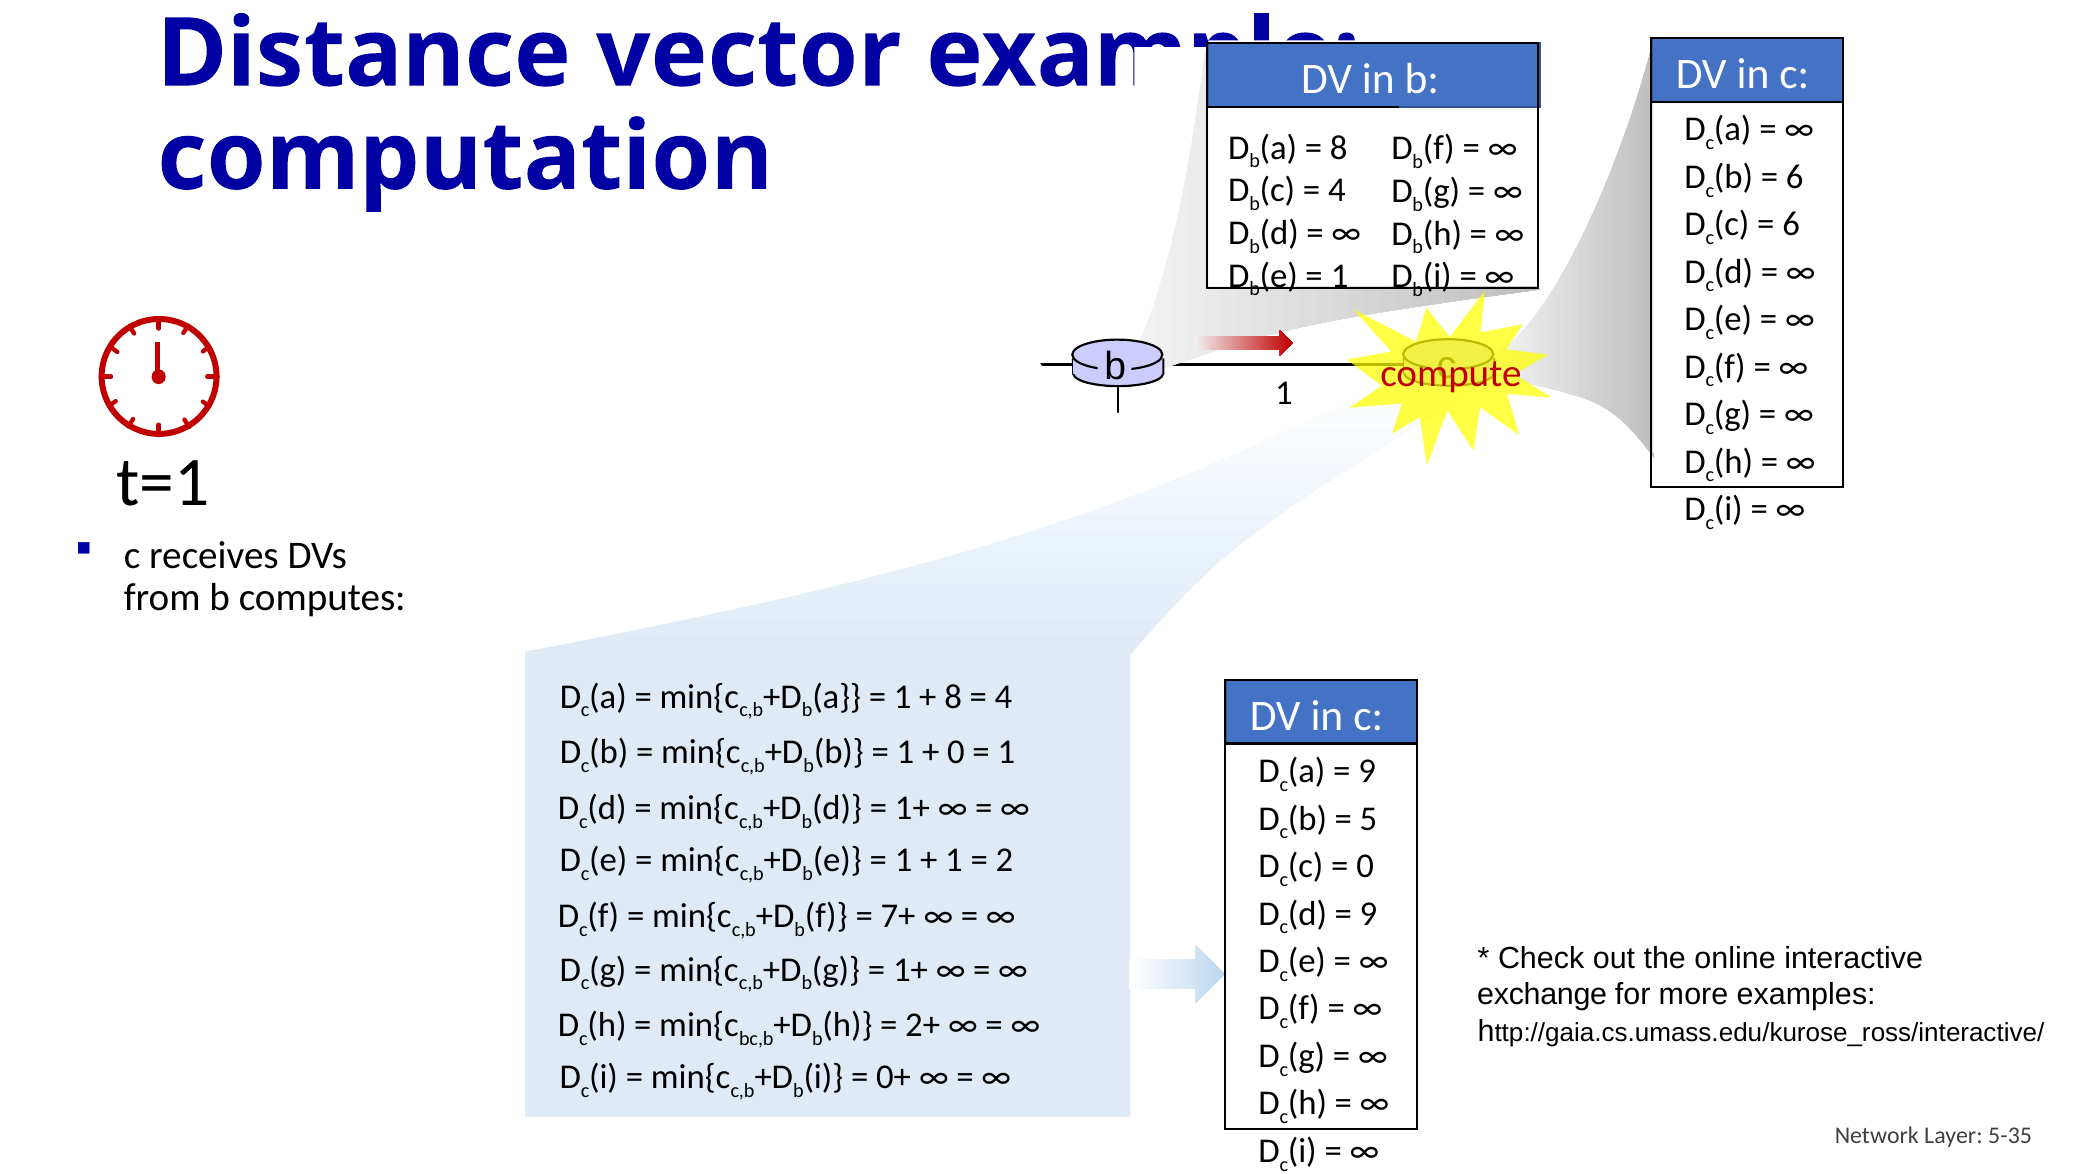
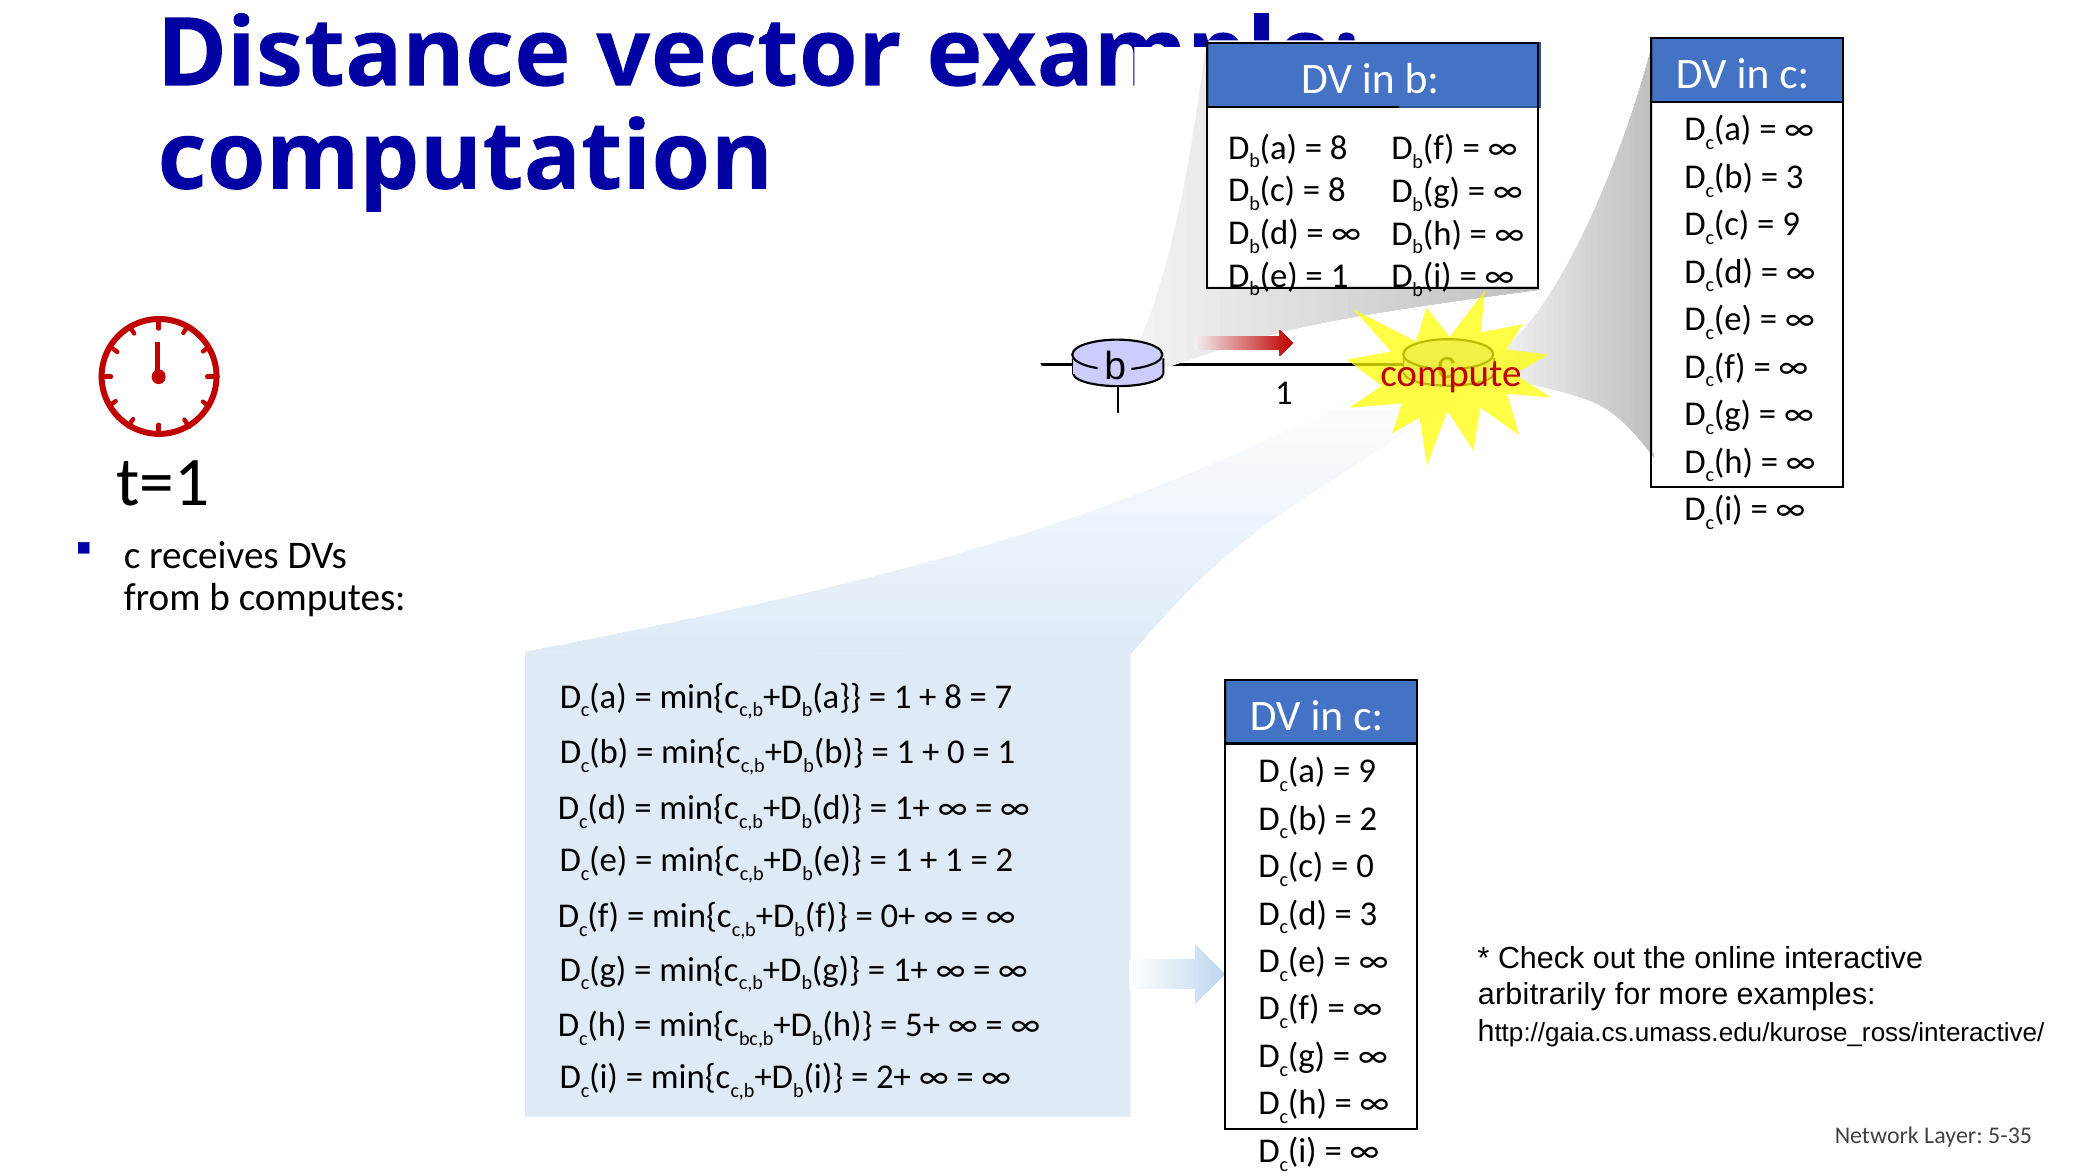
6: 6 -> 3 (1795, 177)
4: 4 -> 8 (1337, 190)
6: 6 -> 9 (1791, 224)
4: 4 -> 7 (1004, 697)
5: 5 -> 2 (1368, 819)
9: 9 -> 3 (1368, 914)
7+: 7+ -> 0+ (898, 916)
exchange: exchange -> arbitrarily (1542, 995)
2+: 2+ -> 5+ (923, 1025)
0+: 0+ -> 2+ (894, 1077)
